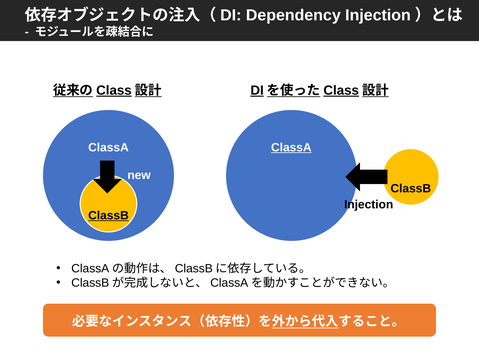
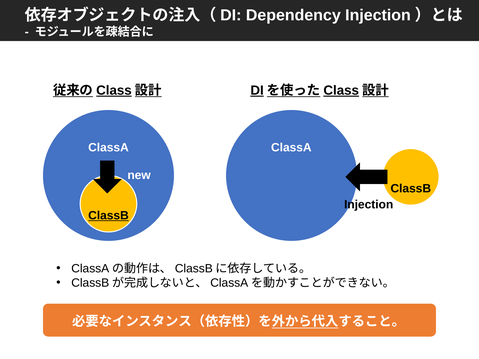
ClassA underline: present -> none (291, 148)
